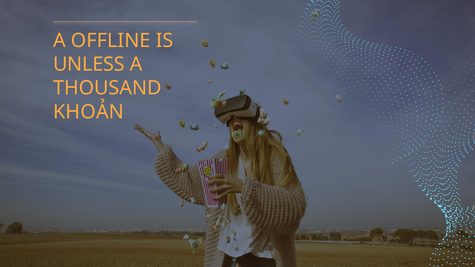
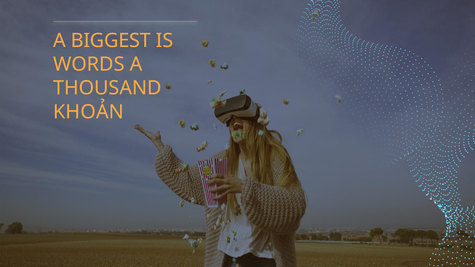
OFFLINE: OFFLINE -> BIGGEST (111, 41)
UNLESS: UNLESS -> WORDS (89, 64)
